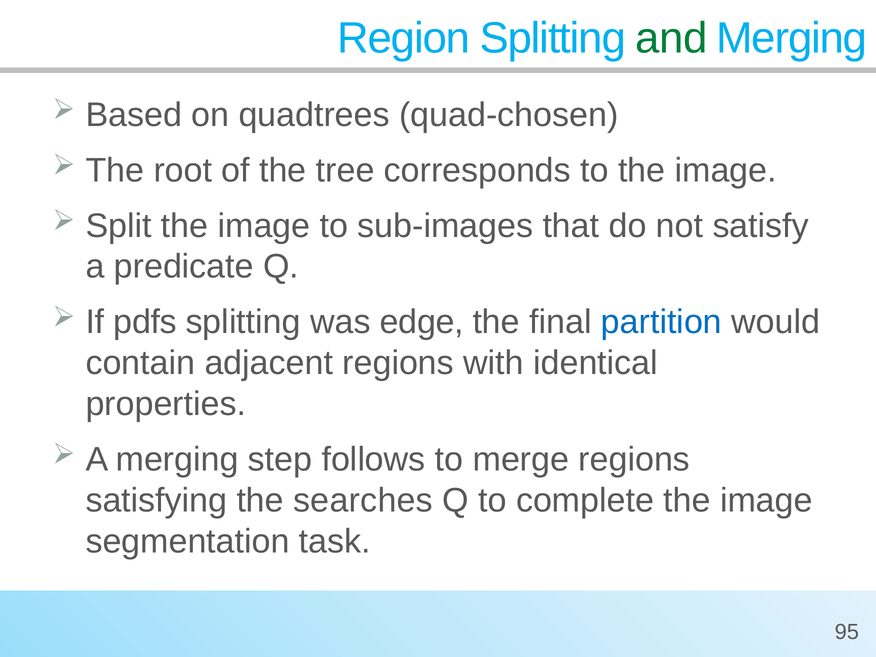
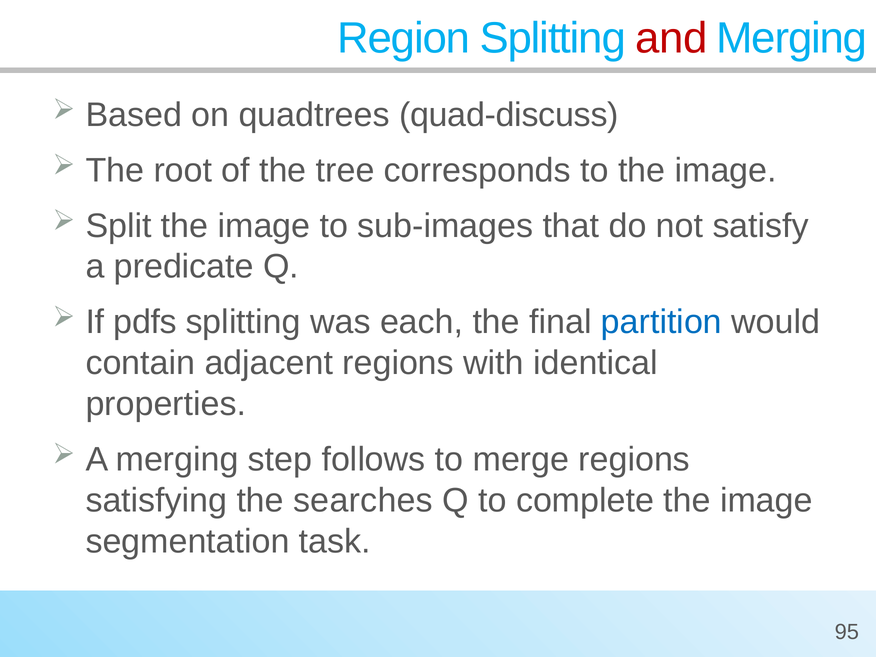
and colour: green -> red (671, 38)
quad-chosen: quad-chosen -> quad-discuss (509, 115)
edge: edge -> each (422, 322)
